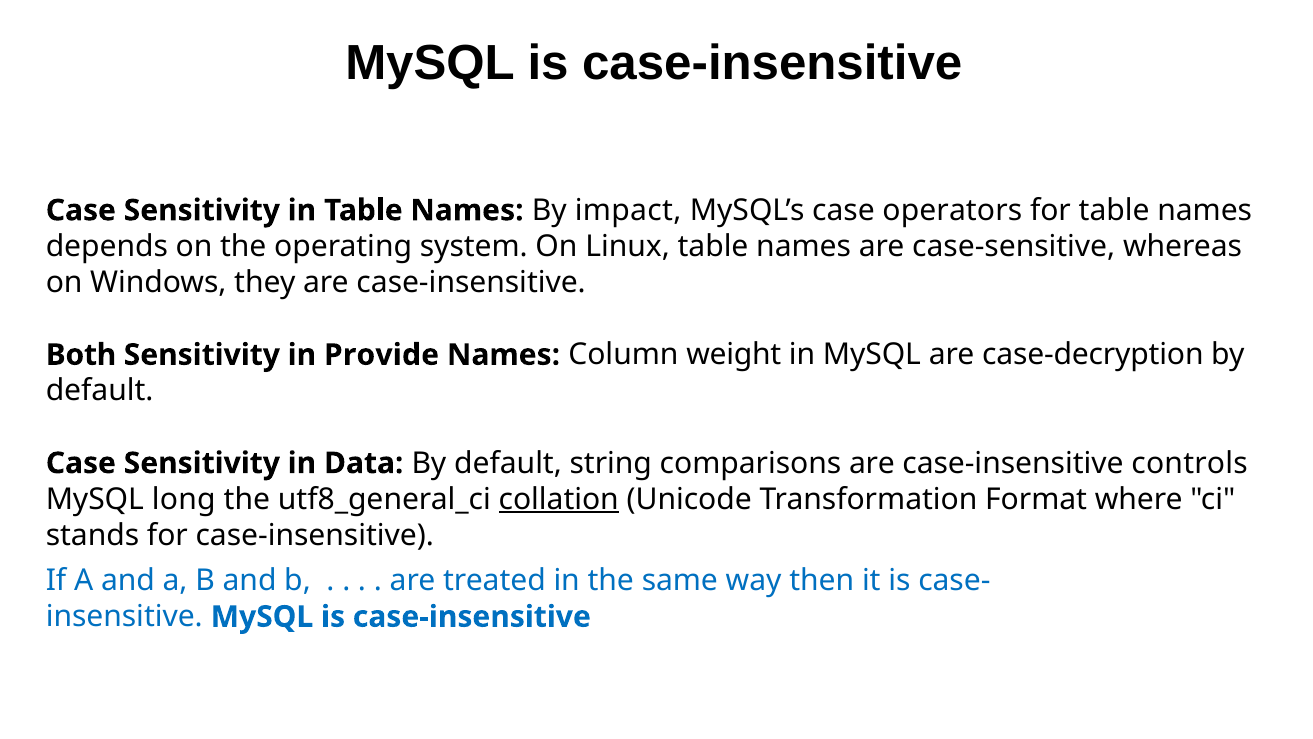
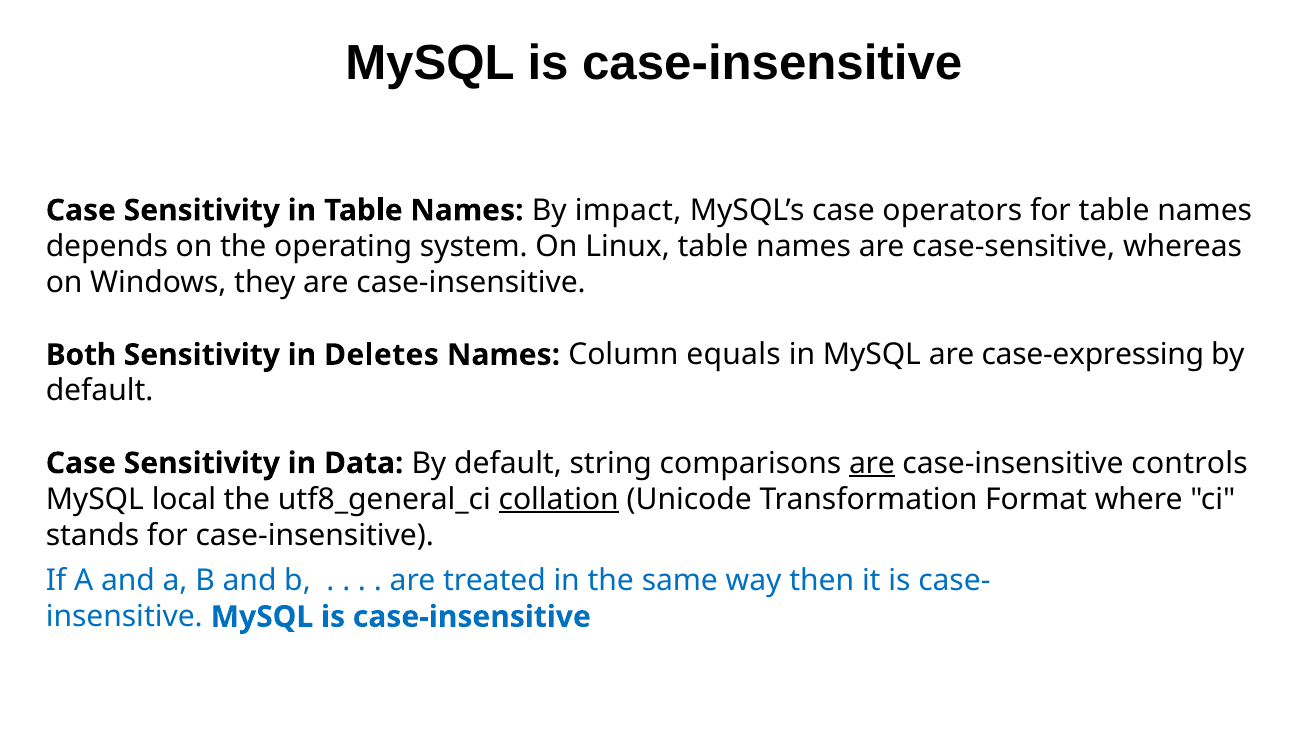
Provide: Provide -> Deletes (381, 355)
weight: weight -> equals (734, 355)
case-decryption: case-decryption -> case-expressing (1093, 355)
are underline: none -> present (872, 463)
long: long -> local (184, 499)
